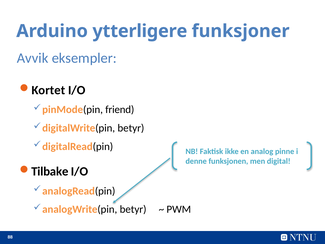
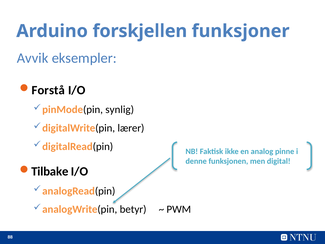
ytterligere: ytterligere -> forskjellen (140, 31)
Kortet: Kortet -> Forstå (48, 90)
friend: friend -> synlig (120, 110)
betyr: betyr -> lærer (131, 128)
